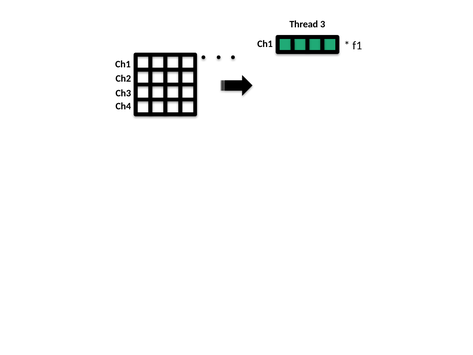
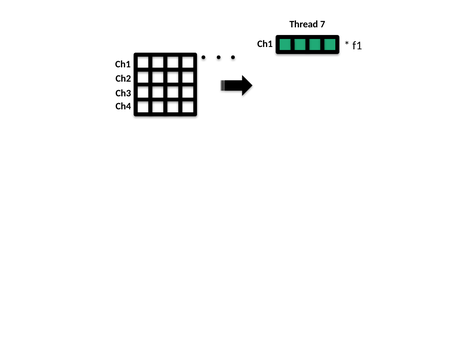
3: 3 -> 7 (323, 24)
